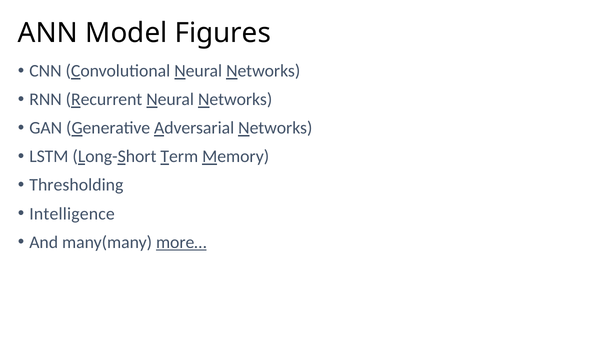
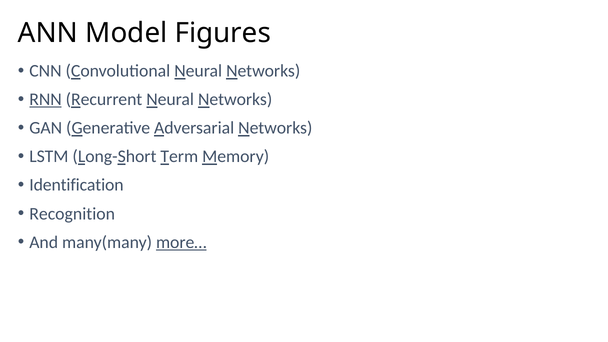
RNN underline: none -> present (46, 100)
Thresholding: Thresholding -> Identification (76, 185)
Intelligence: Intelligence -> Recognition (72, 214)
